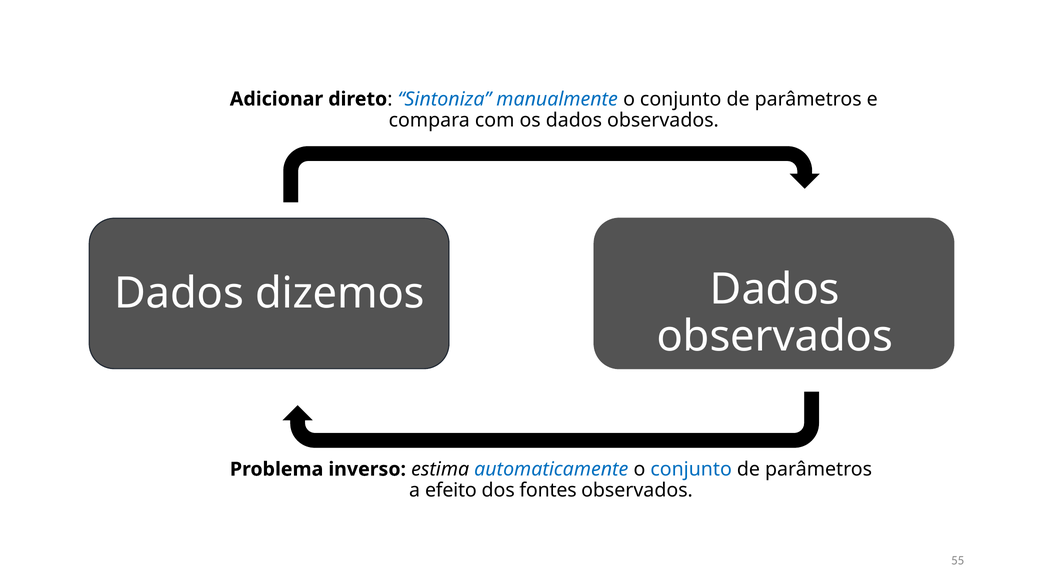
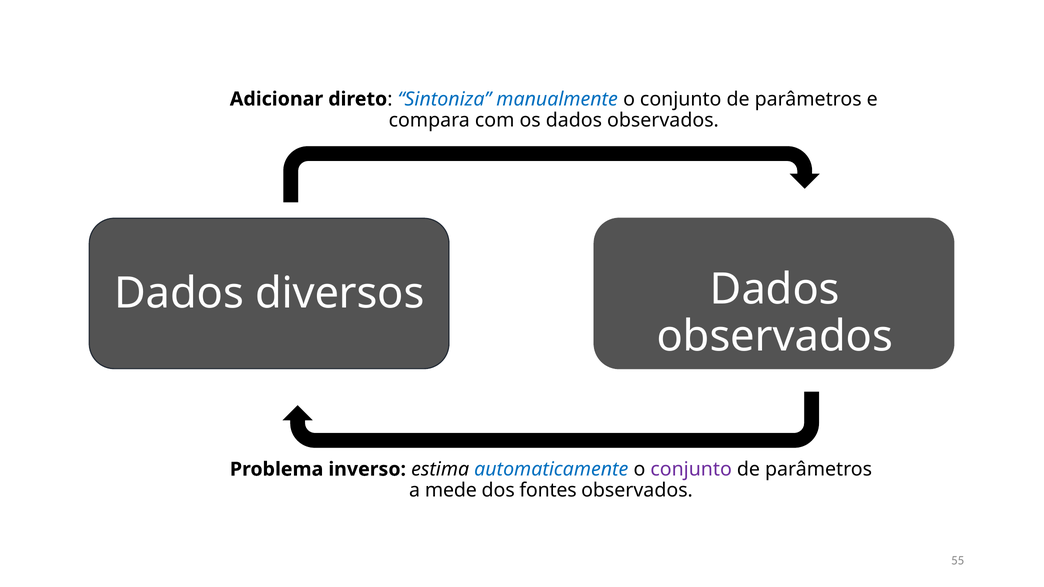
dizemos: dizemos -> diversos (340, 294)
conjunto colour: blue -> purple (691, 469)
efeito: efeito -> mede (451, 491)
